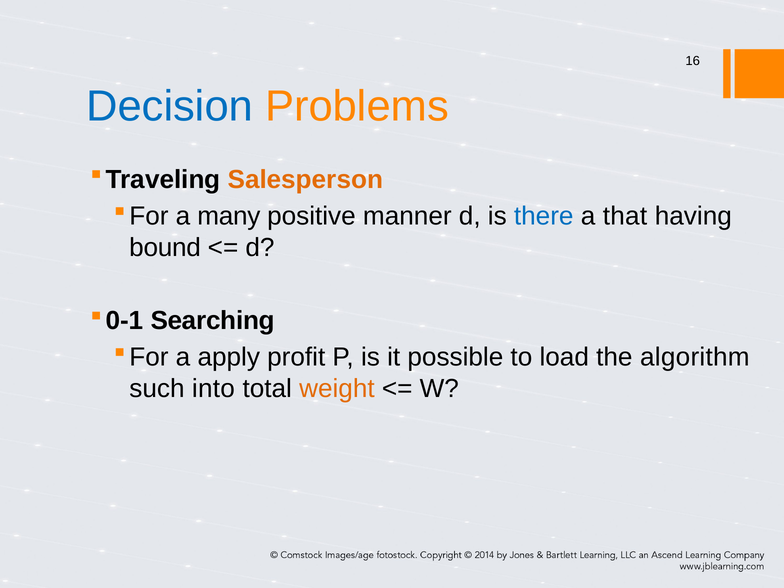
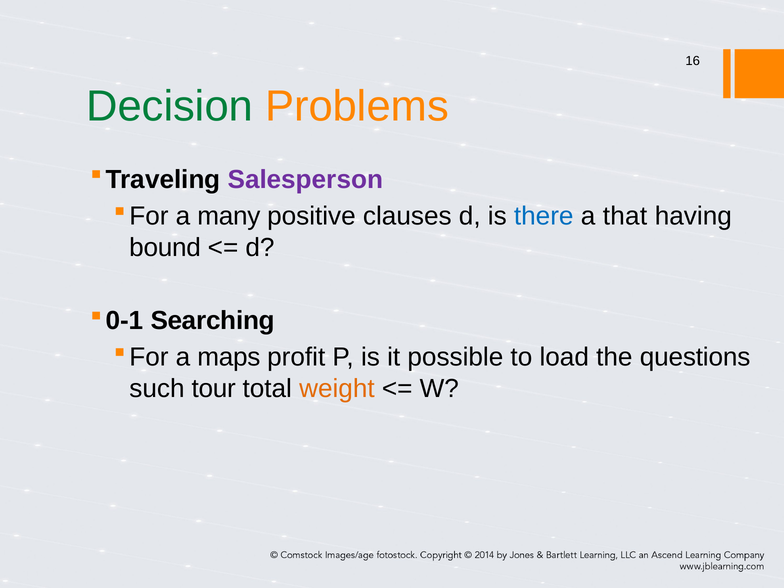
Decision colour: blue -> green (170, 106)
Salesperson colour: orange -> purple (305, 180)
manner: manner -> clauses (407, 216)
apply: apply -> maps (229, 357)
algorithm: algorithm -> questions (695, 357)
into: into -> tour (214, 389)
